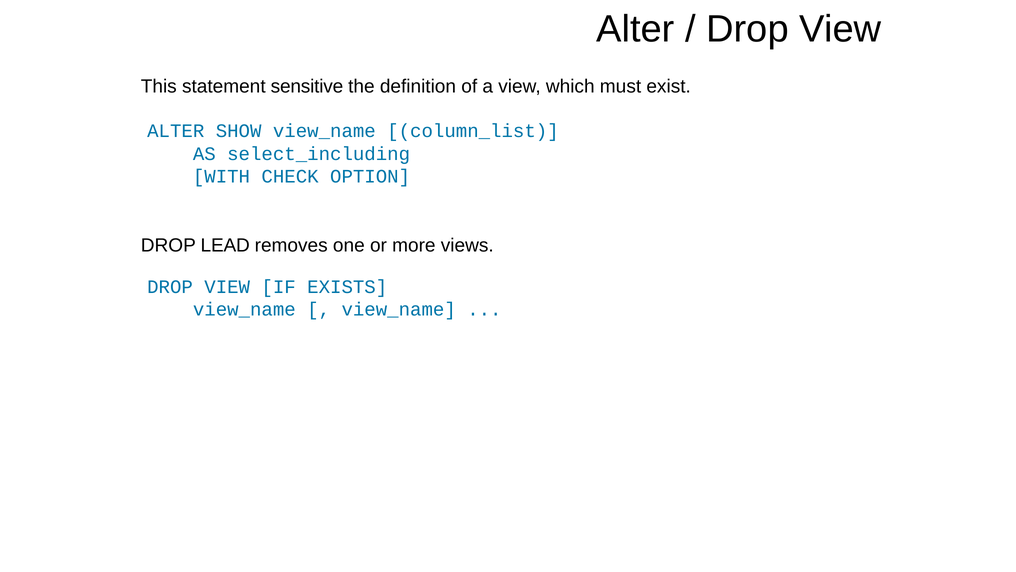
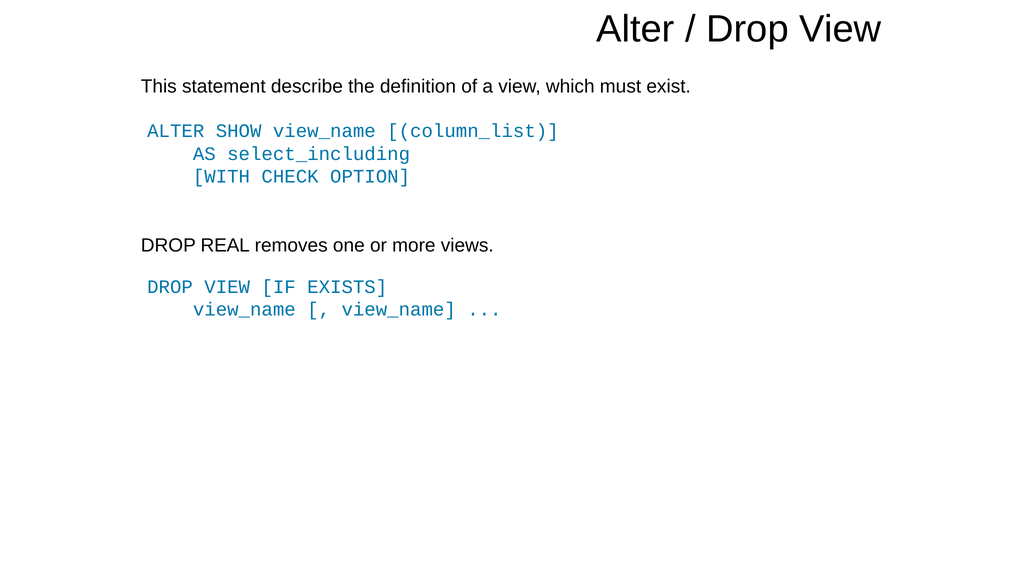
sensitive: sensitive -> describe (307, 86)
LEAD: LEAD -> REAL (225, 245)
